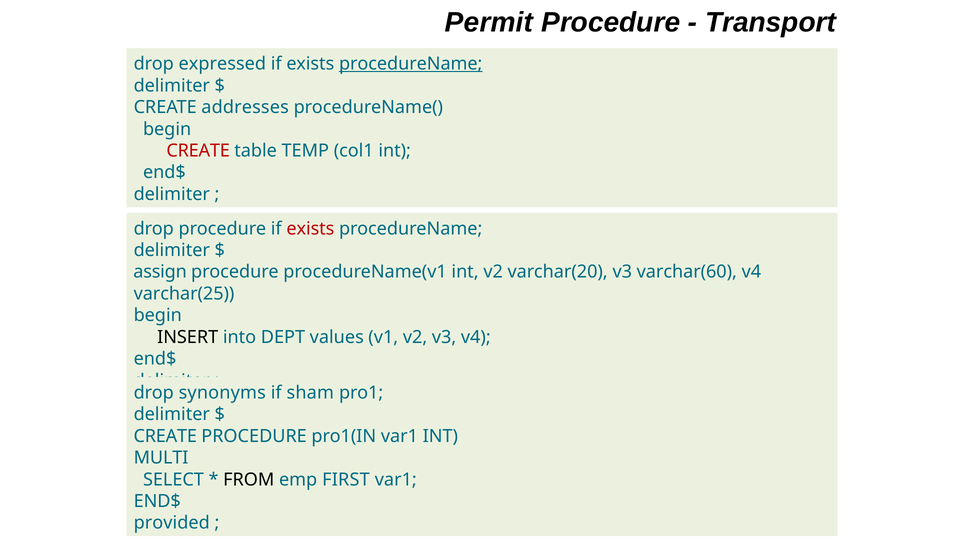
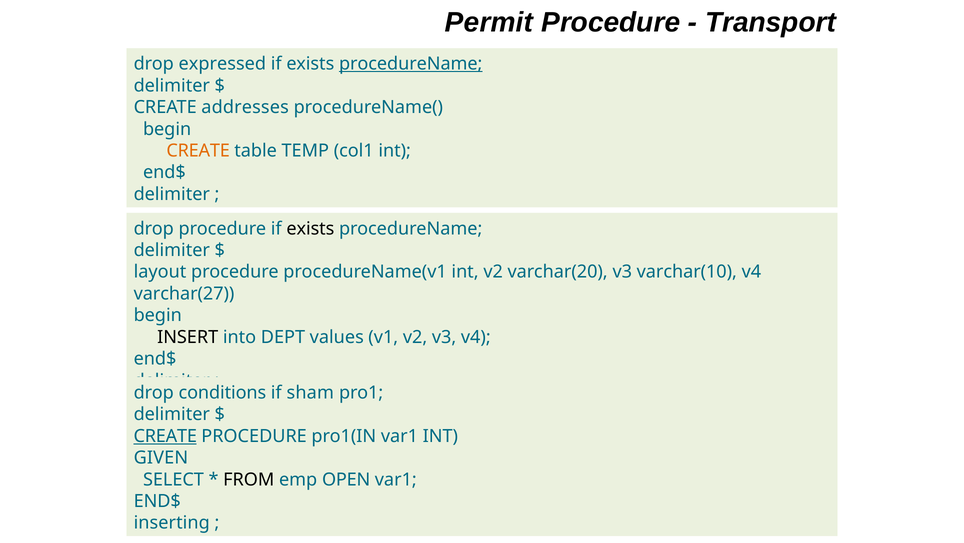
CREATE colour: red -> orange (198, 151)
exists colour: red -> black (310, 228)
assign: assign -> layout (160, 272)
varchar(60: varchar(60 -> varchar(10 (687, 272)
varchar(25: varchar(25 -> varchar(27 (184, 293)
synonyms: synonyms -> conditions (222, 392)
CREATE underline: none -> present (165, 436)
MULTI: MULTI -> GIVEN (161, 457)
FIRST: FIRST -> OPEN (346, 479)
provided: provided -> inserting (172, 522)
